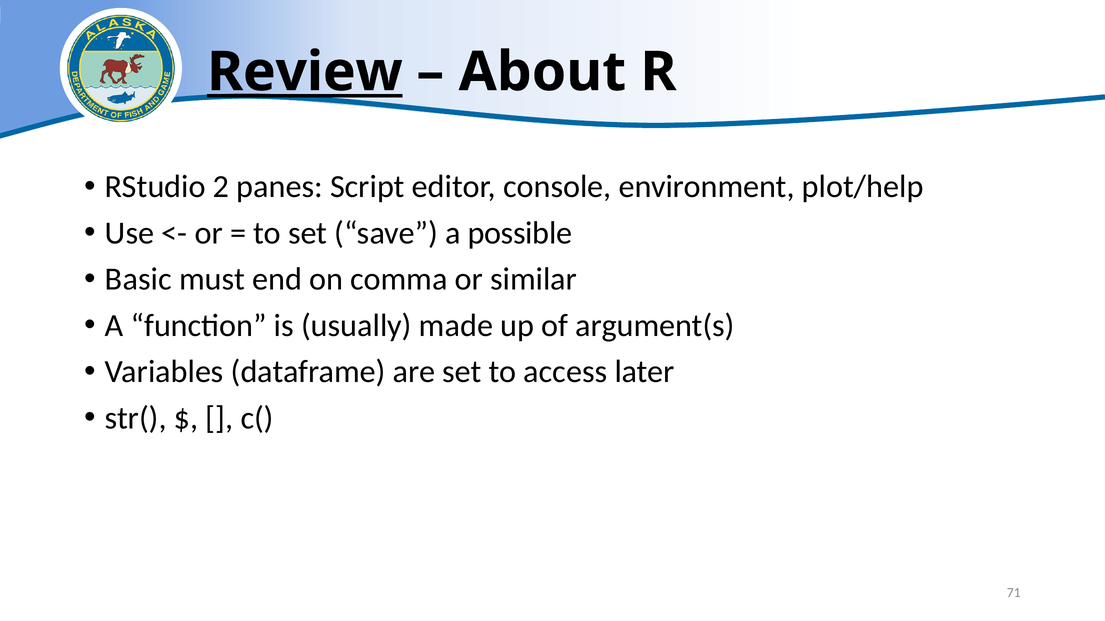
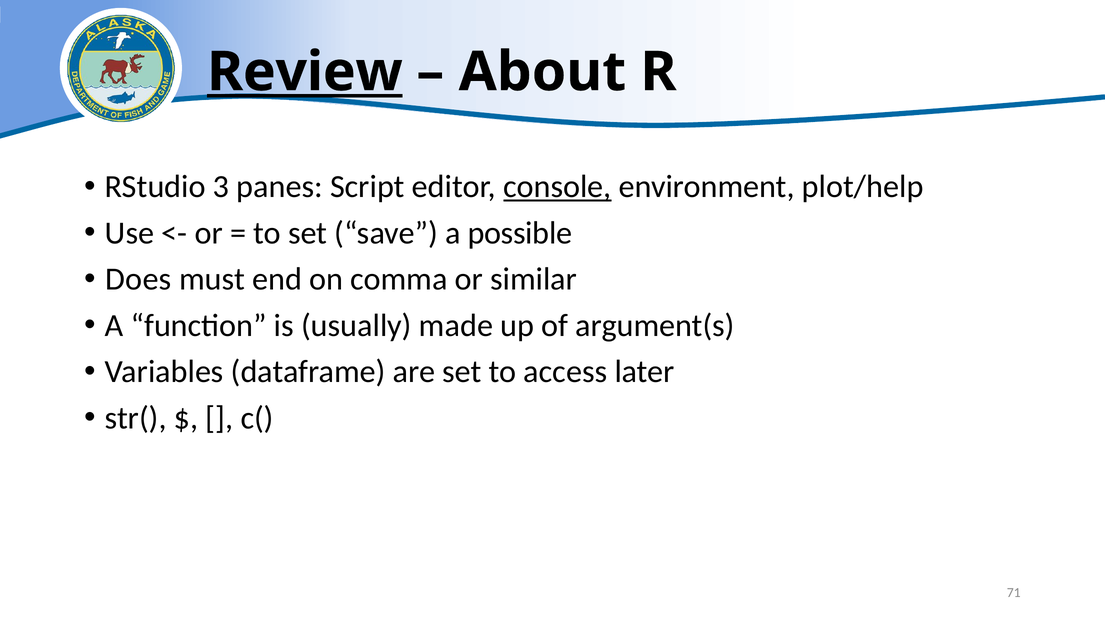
2: 2 -> 3 (221, 187)
console underline: none -> present (557, 187)
Basic: Basic -> Does (138, 279)
